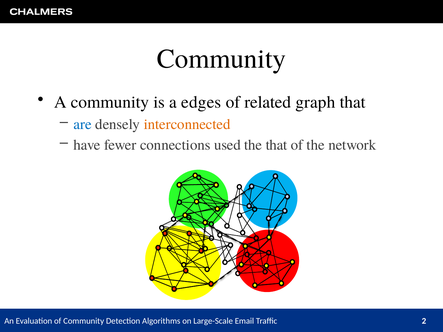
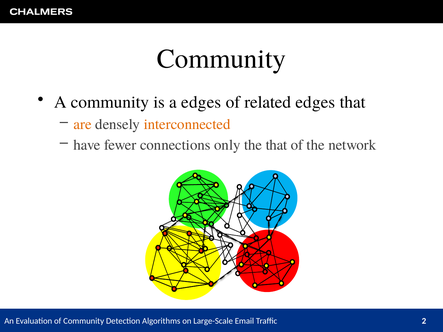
related graph: graph -> edges (315, 102)
are colour: blue -> orange (83, 124)
used: used -> only (227, 145)
